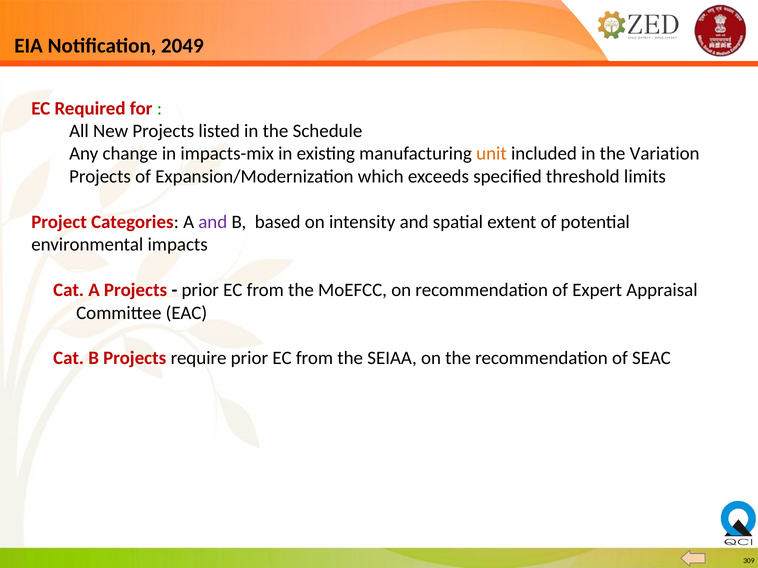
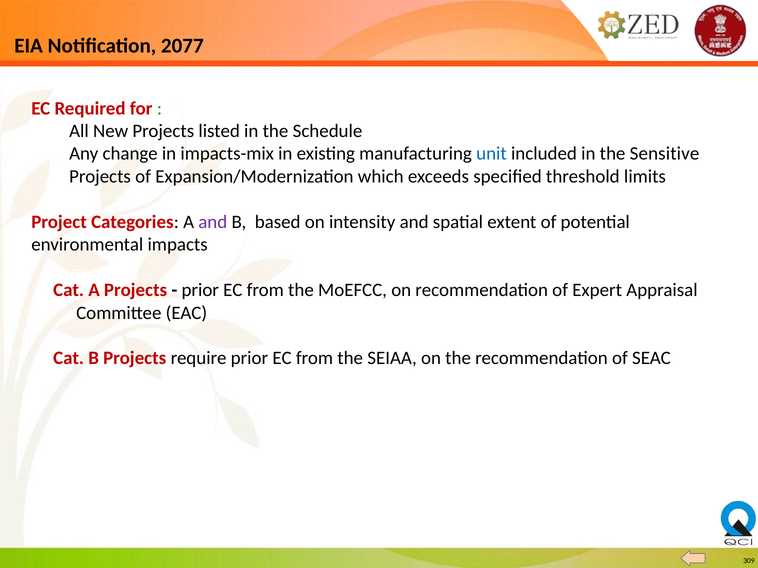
2049: 2049 -> 2077 (182, 46)
unit colour: orange -> blue (491, 154)
Variation: Variation -> Sensitive (665, 154)
